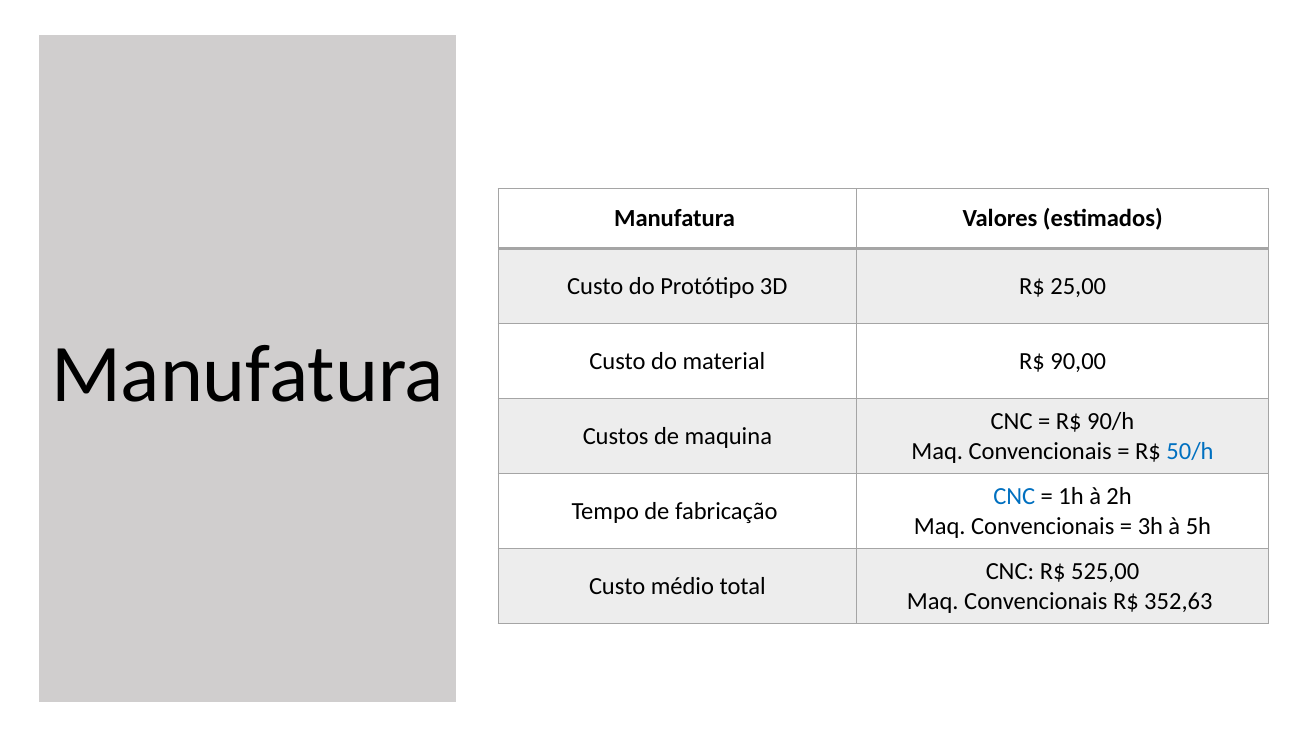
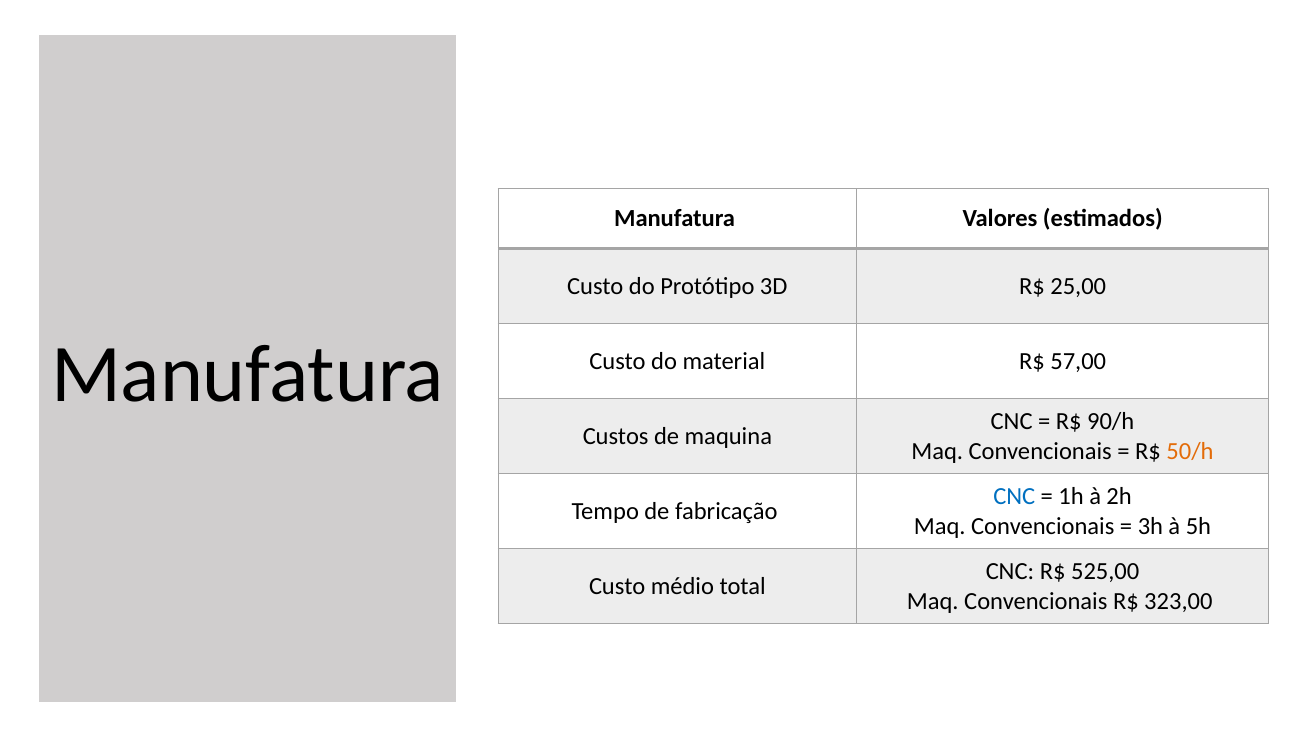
90,00: 90,00 -> 57,00 (1078, 361)
50/h colour: blue -> orange (1190, 451)
352,63: 352,63 -> 323,00 (1178, 600)
